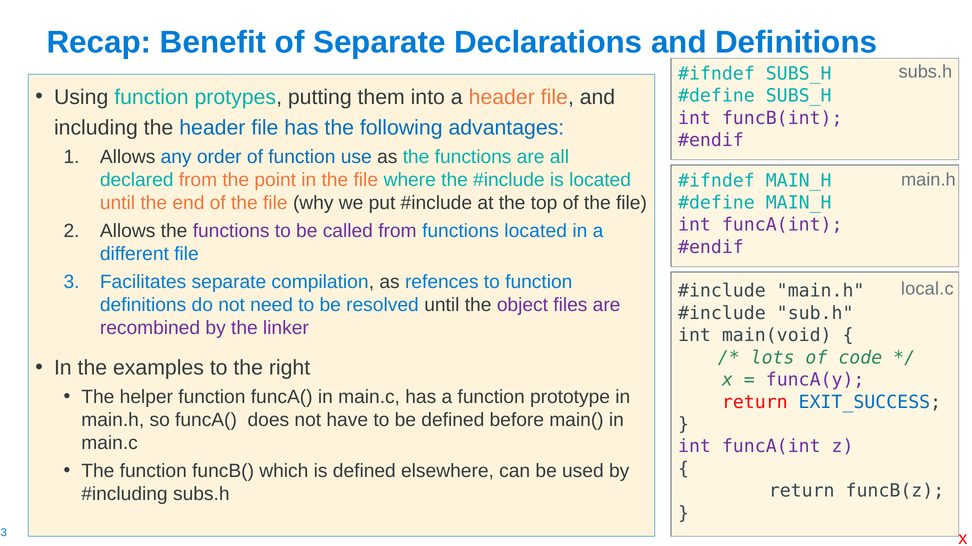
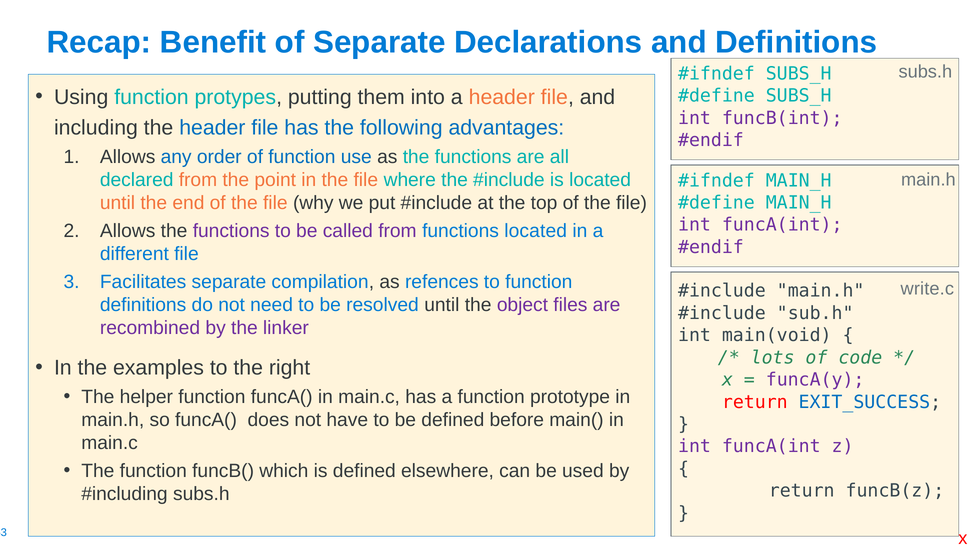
local.c: local.c -> write.c (927, 289)
